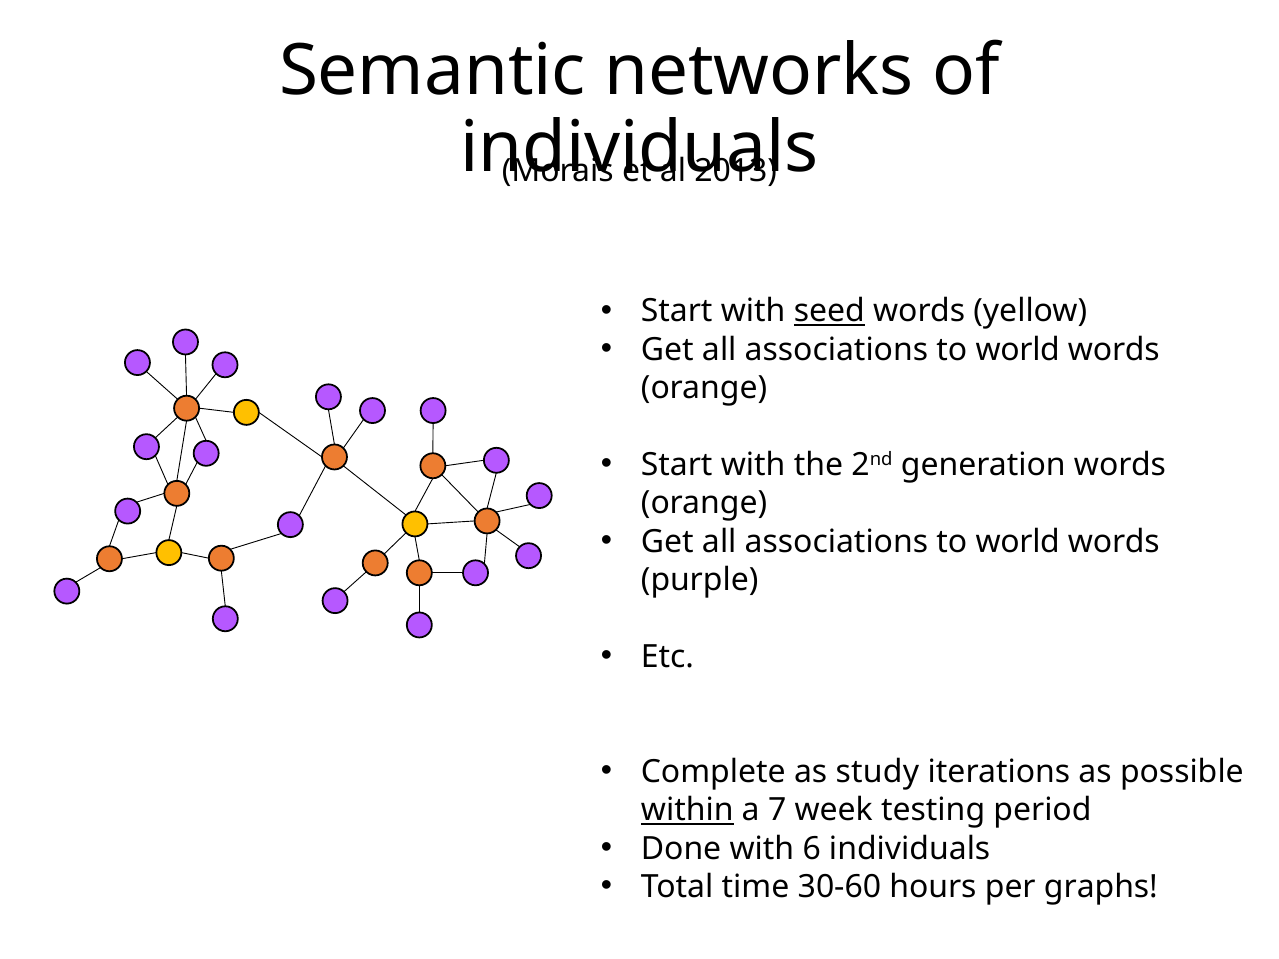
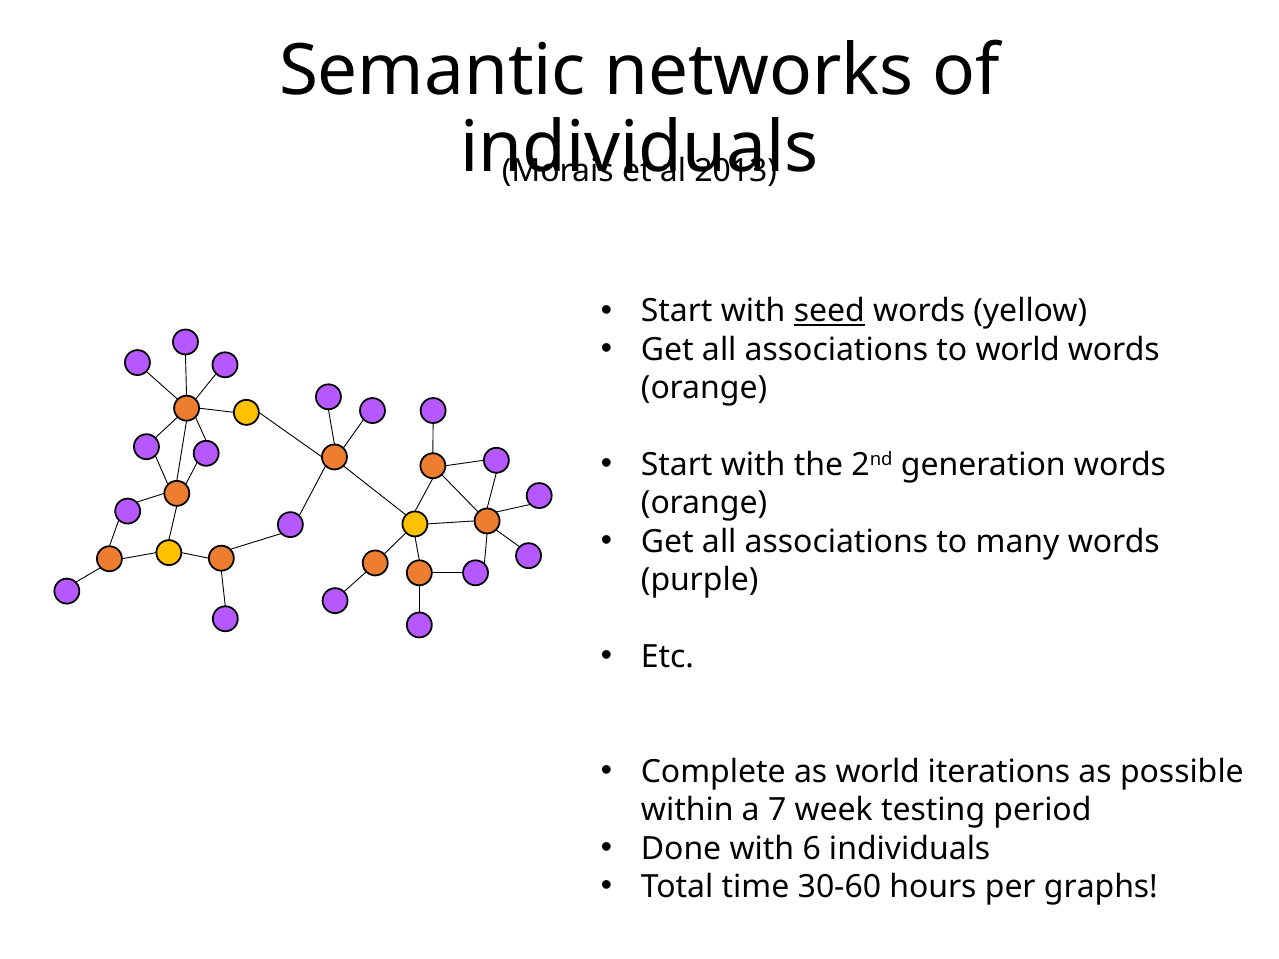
world: world -> many (1018, 542)
as study: study -> world (878, 772)
within underline: present -> none (687, 810)
